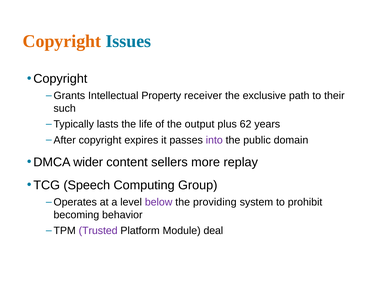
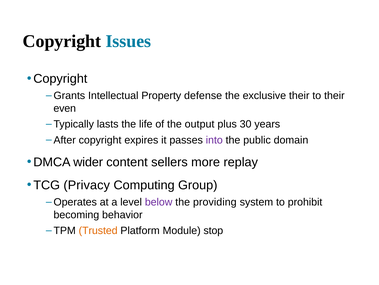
Copyright colour: orange -> black (62, 41)
receiver: receiver -> defense (203, 95)
exclusive path: path -> their (299, 95)
such: such -> even (65, 108)
62: 62 -> 30 (246, 124)
Speech: Speech -> Privacy (87, 185)
Trusted colour: purple -> orange (98, 230)
deal: deal -> stop (213, 230)
